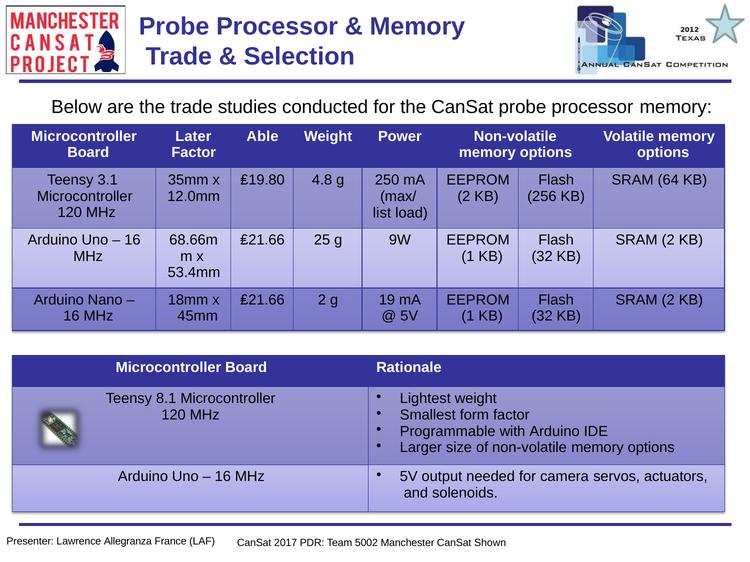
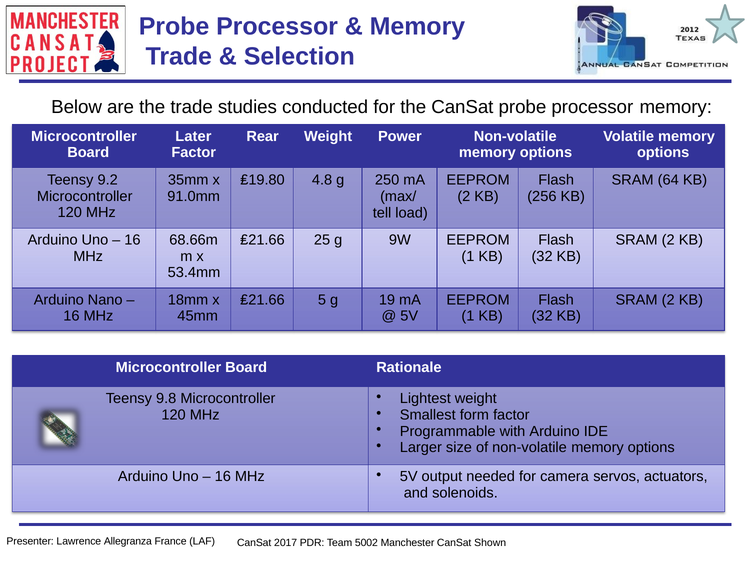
Able: Able -> Rear (263, 136)
3.1: 3.1 -> 9.2 (108, 180)
12.0mm: 12.0mm -> 91.0mm (194, 197)
list: list -> tell (382, 213)
₤21.66 2: 2 -> 5 (322, 300)
8.1: 8.1 -> 9.8 (166, 399)
